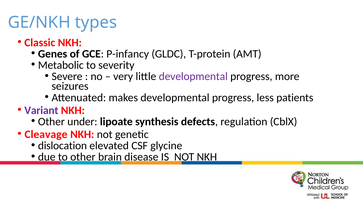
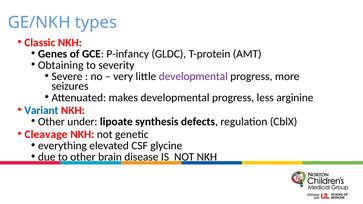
Metabolic: Metabolic -> Obtaining (61, 65)
patients: patients -> arginine (295, 98)
Variant colour: purple -> blue (41, 110)
dislocation: dislocation -> everything (62, 146)
